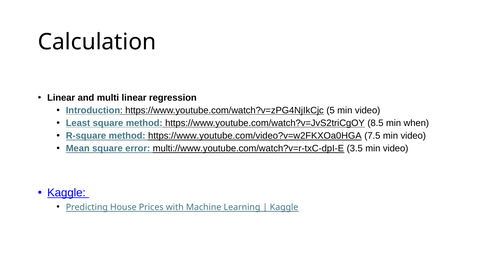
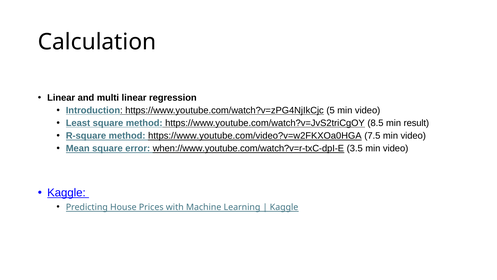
when: when -> result (416, 123)
multi://www.youtube.com/watch?v=r-txC-dpI-E: multi://www.youtube.com/watch?v=r-txC-dpI-E -> when://www.youtube.com/watch?v=r-txC-dpI-E (248, 148)
